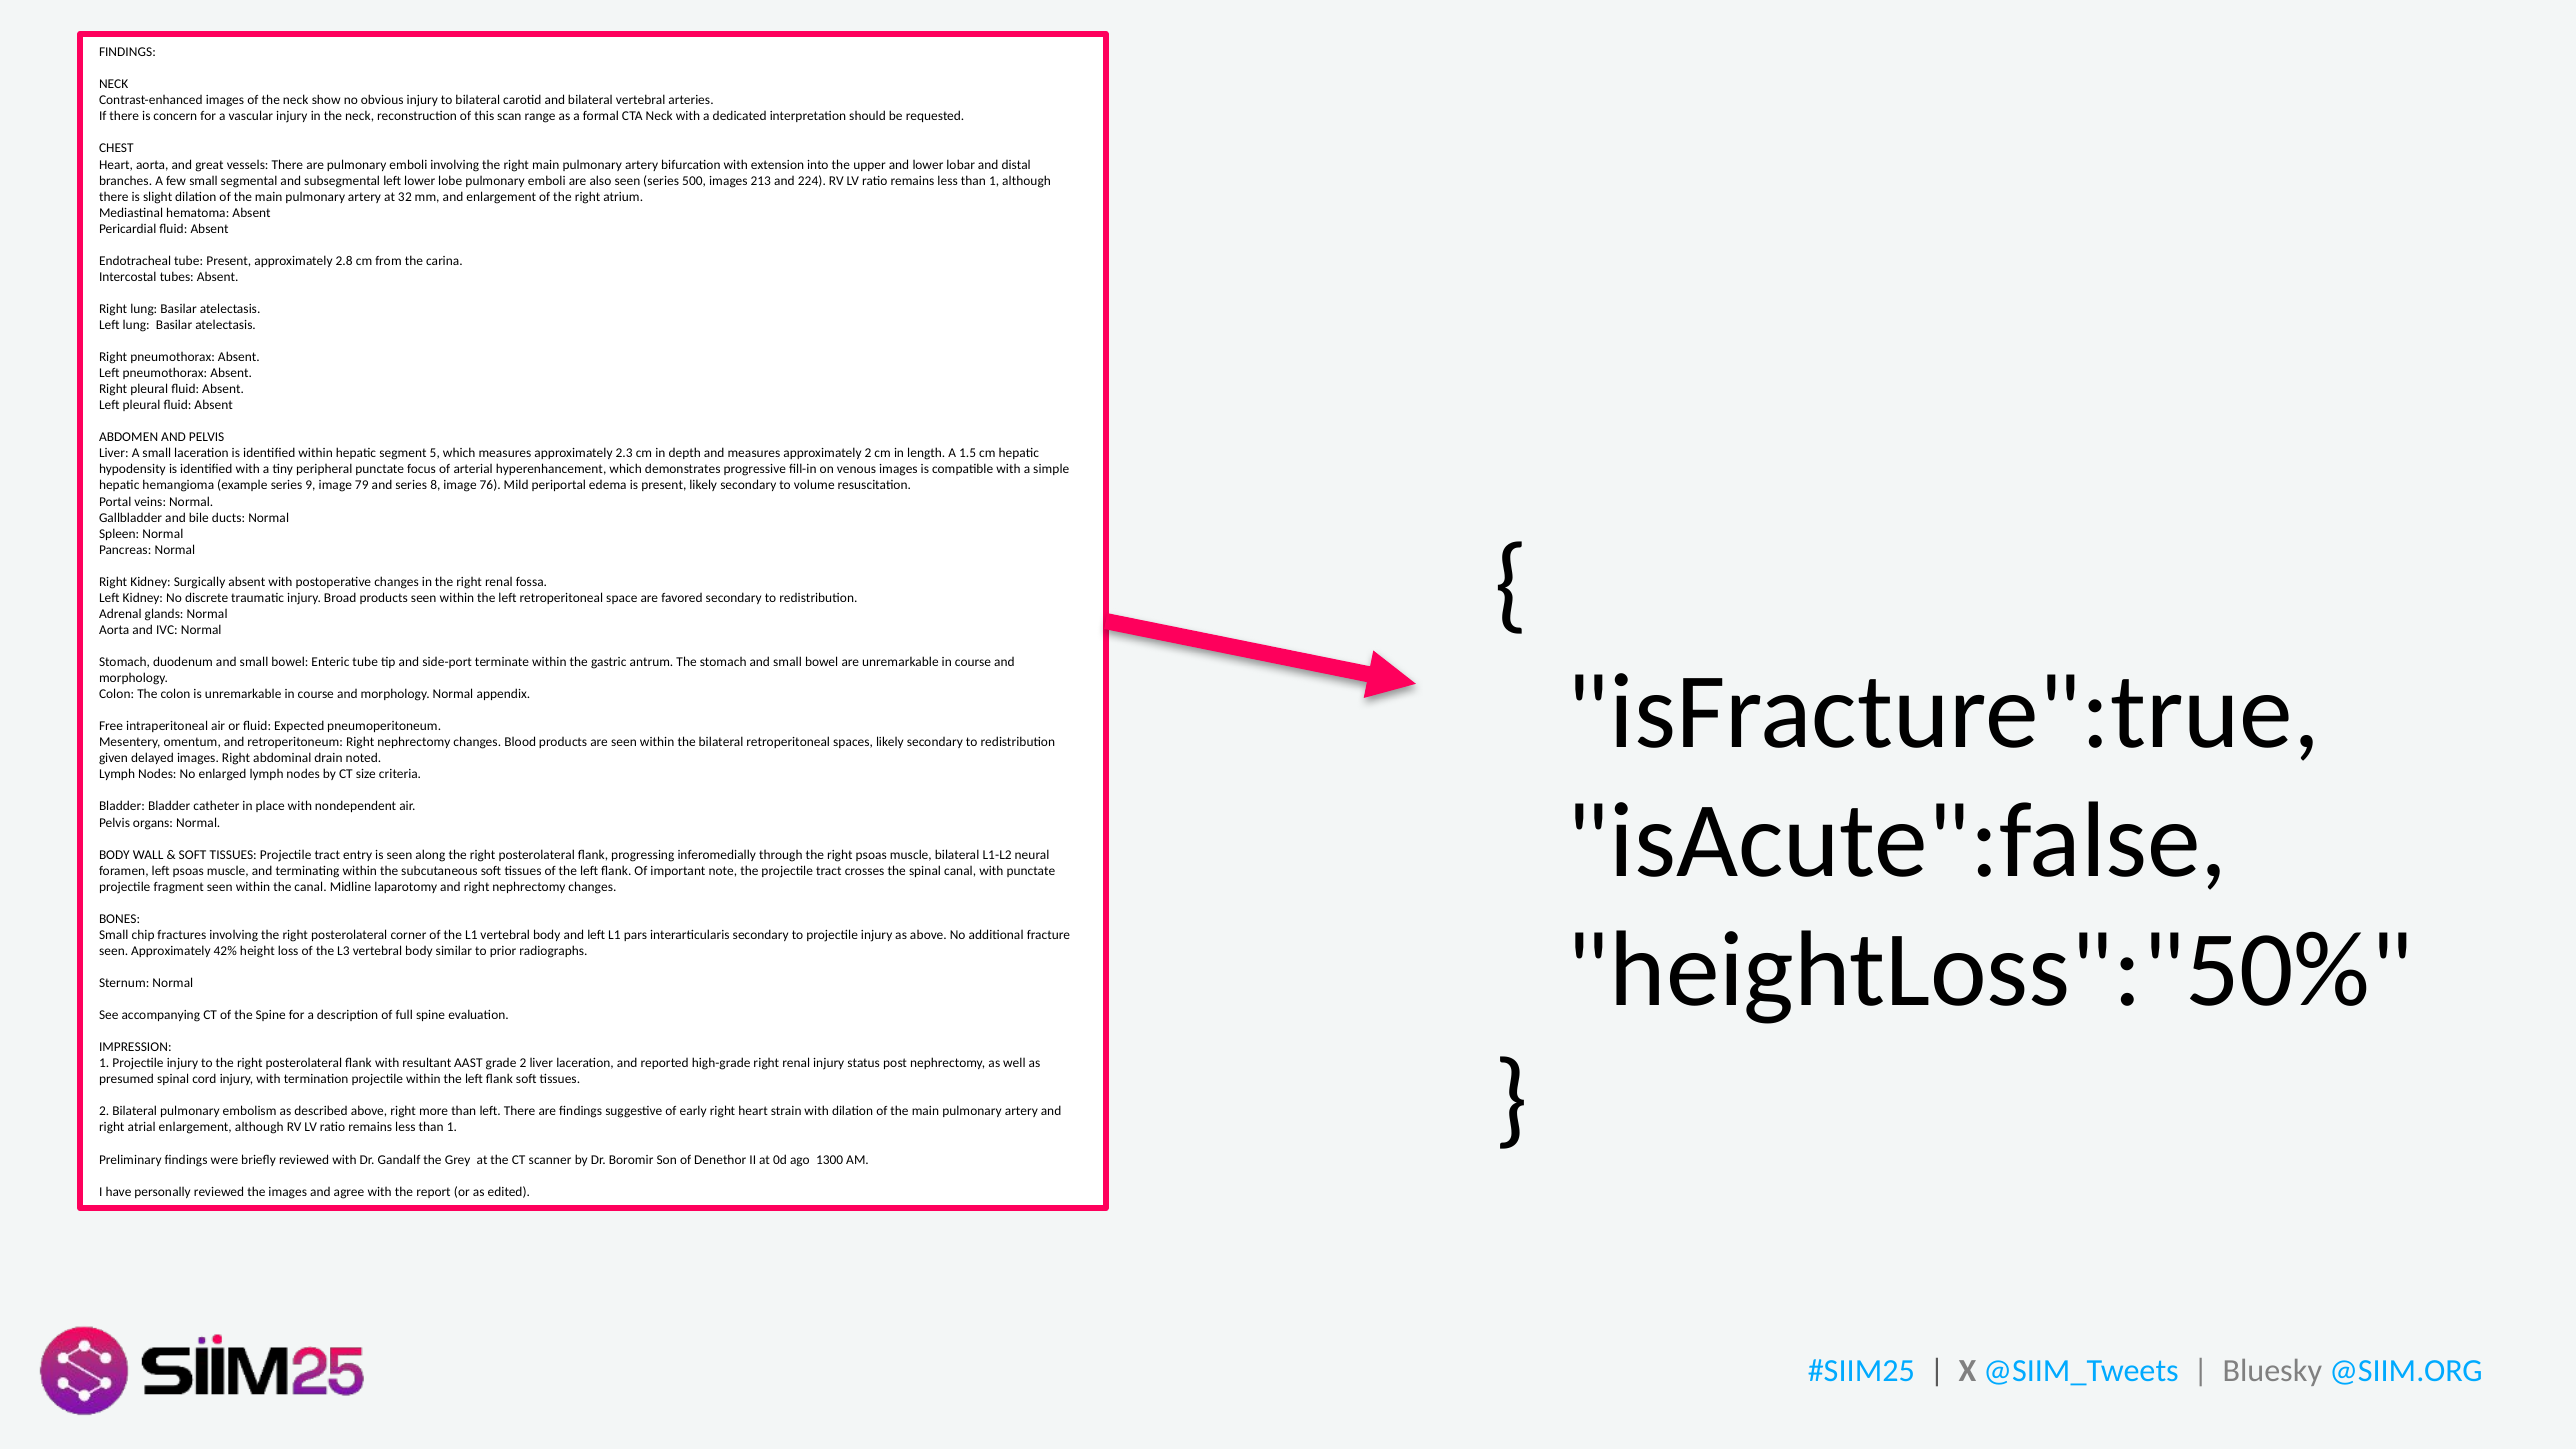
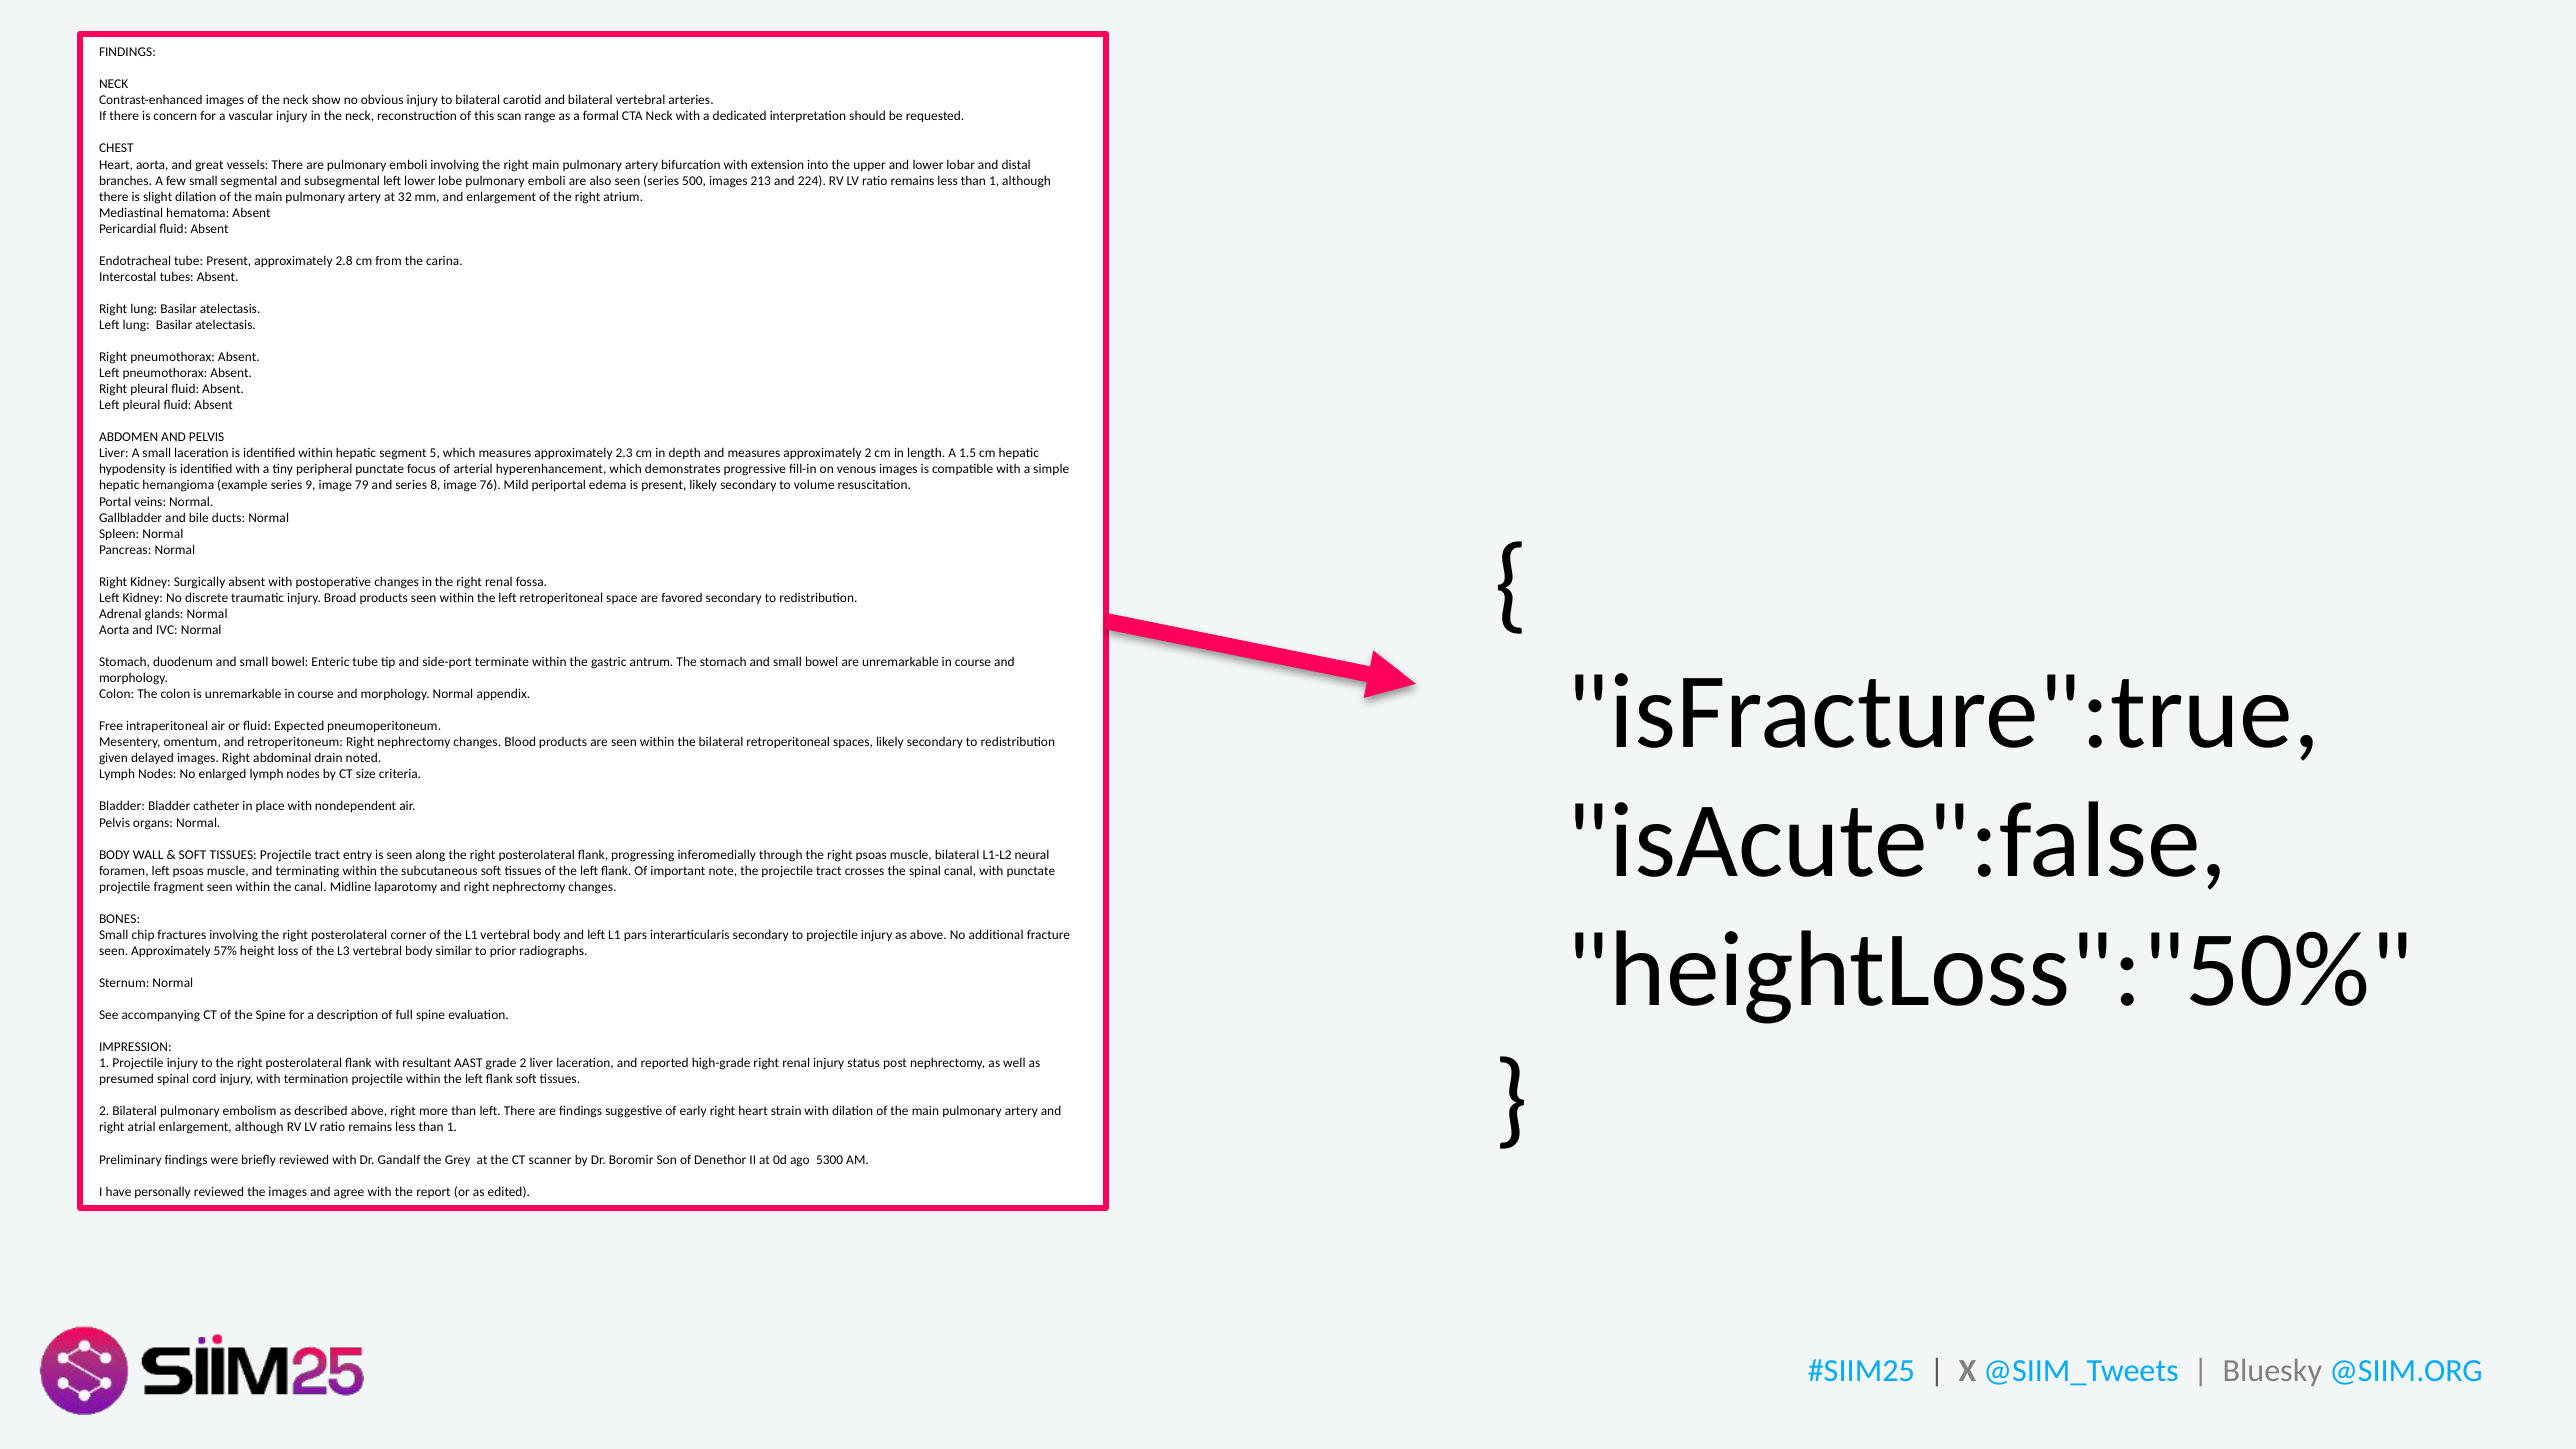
42%: 42% -> 57% (225, 951)
1300: 1300 -> 5300 (830, 1160)
